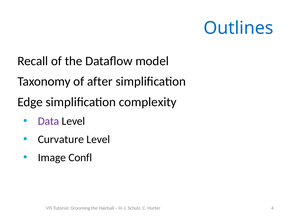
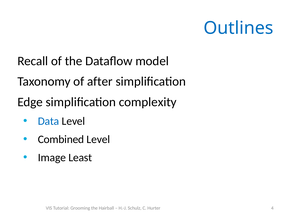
Data colour: purple -> blue (48, 121)
Curvature: Curvature -> Combined (61, 140)
Confl: Confl -> Least (80, 158)
